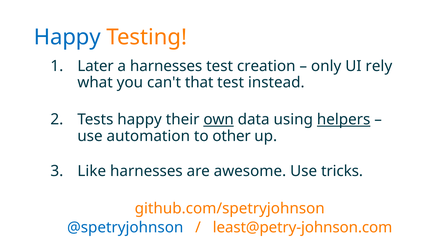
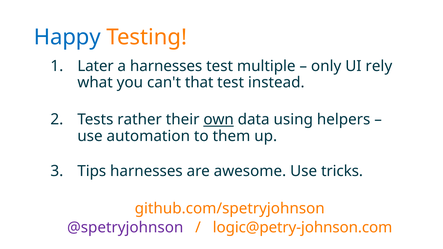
creation: creation -> multiple (266, 66)
Tests happy: happy -> rather (140, 120)
helpers underline: present -> none (344, 120)
other: other -> them (231, 136)
Like: Like -> Tips (92, 171)
@spetryjohnson colour: blue -> purple (125, 228)
least@petry-johnson.com: least@petry-johnson.com -> logic@petry-johnson.com (303, 228)
